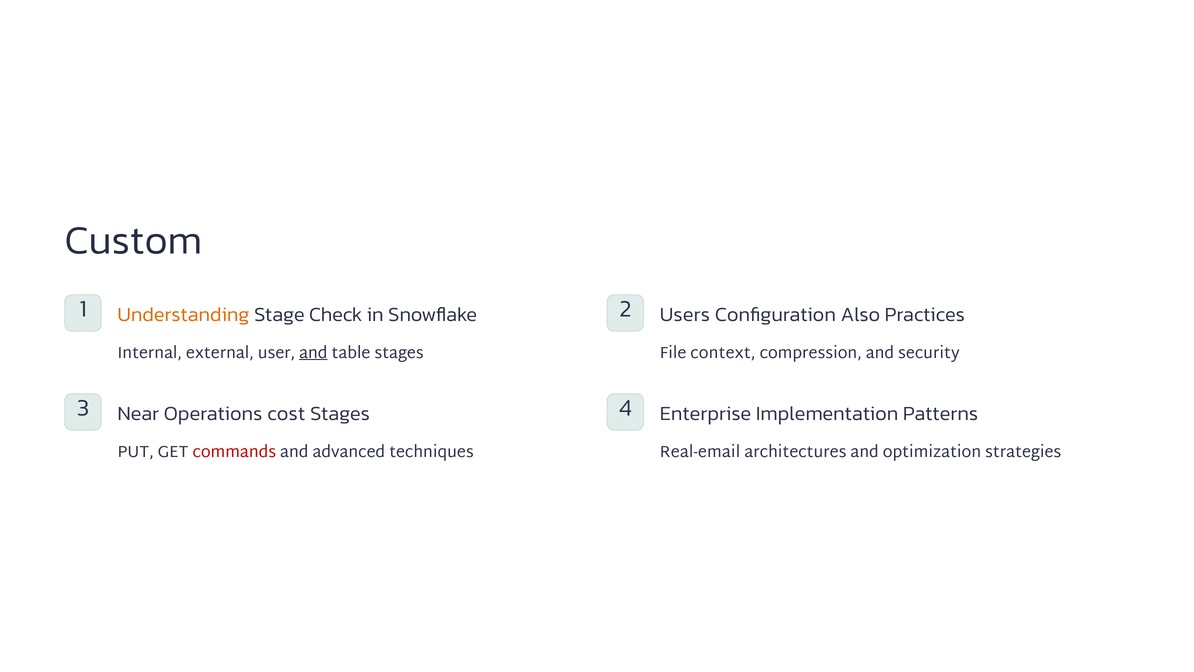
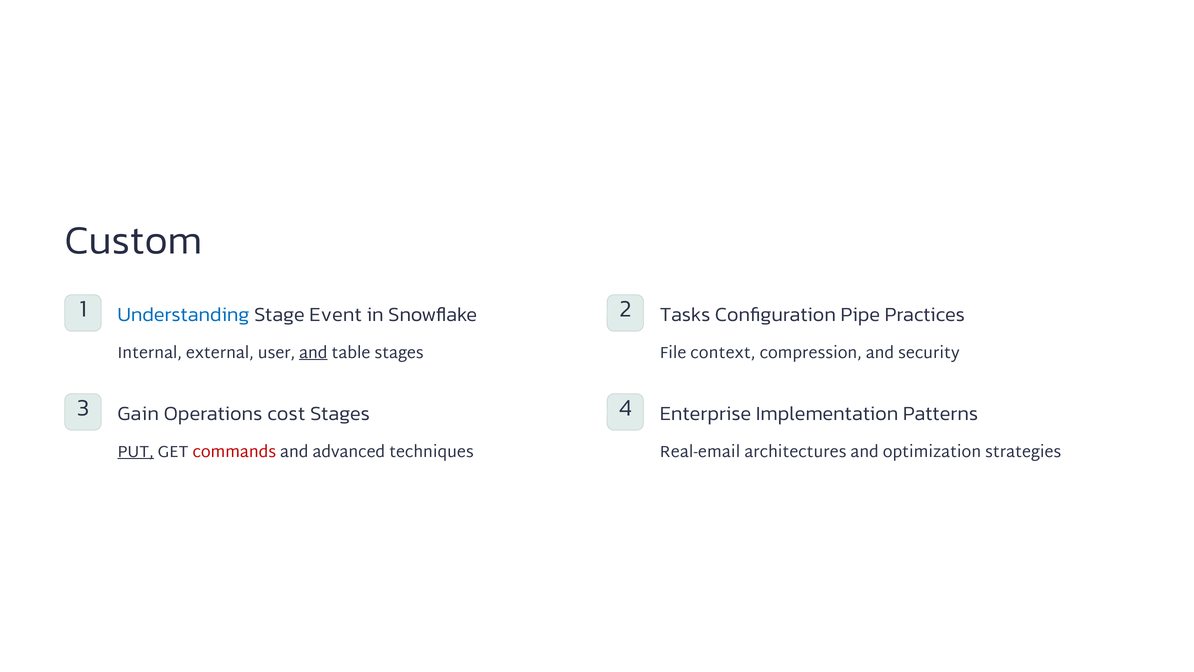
Understanding colour: orange -> blue (183, 314)
Check: Check -> Event (336, 314)
Users: Users -> Tasks (685, 314)
Also: Also -> Pipe (860, 314)
Near: Near -> Gain (138, 413)
PUT underline: none -> present (136, 451)
